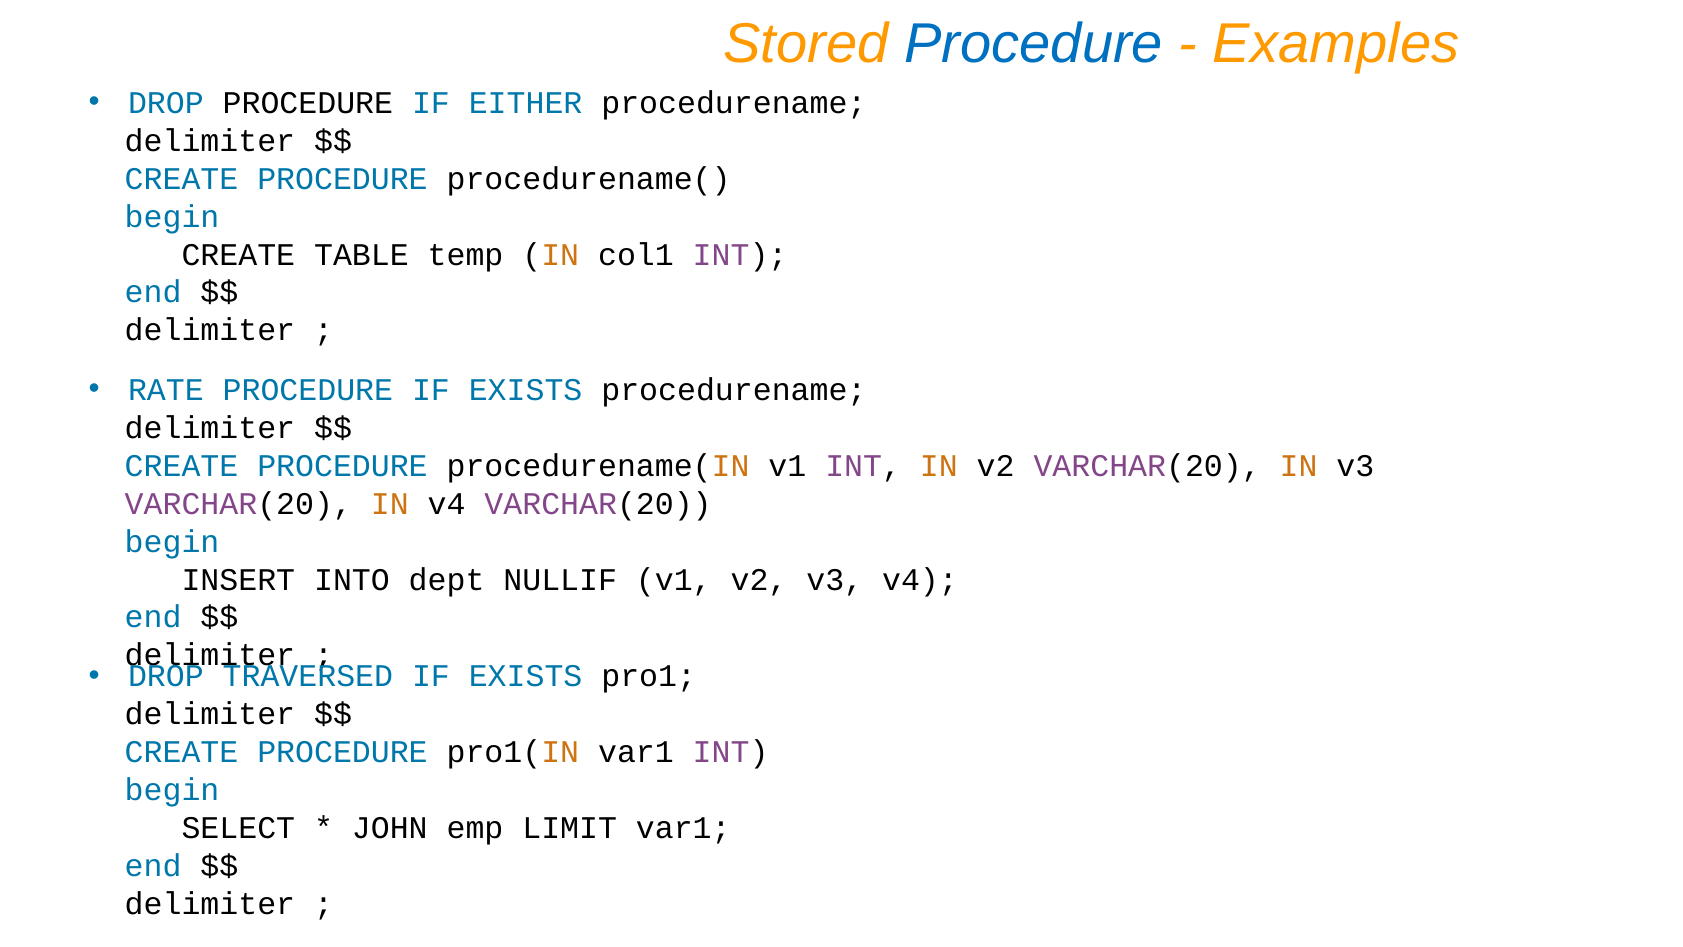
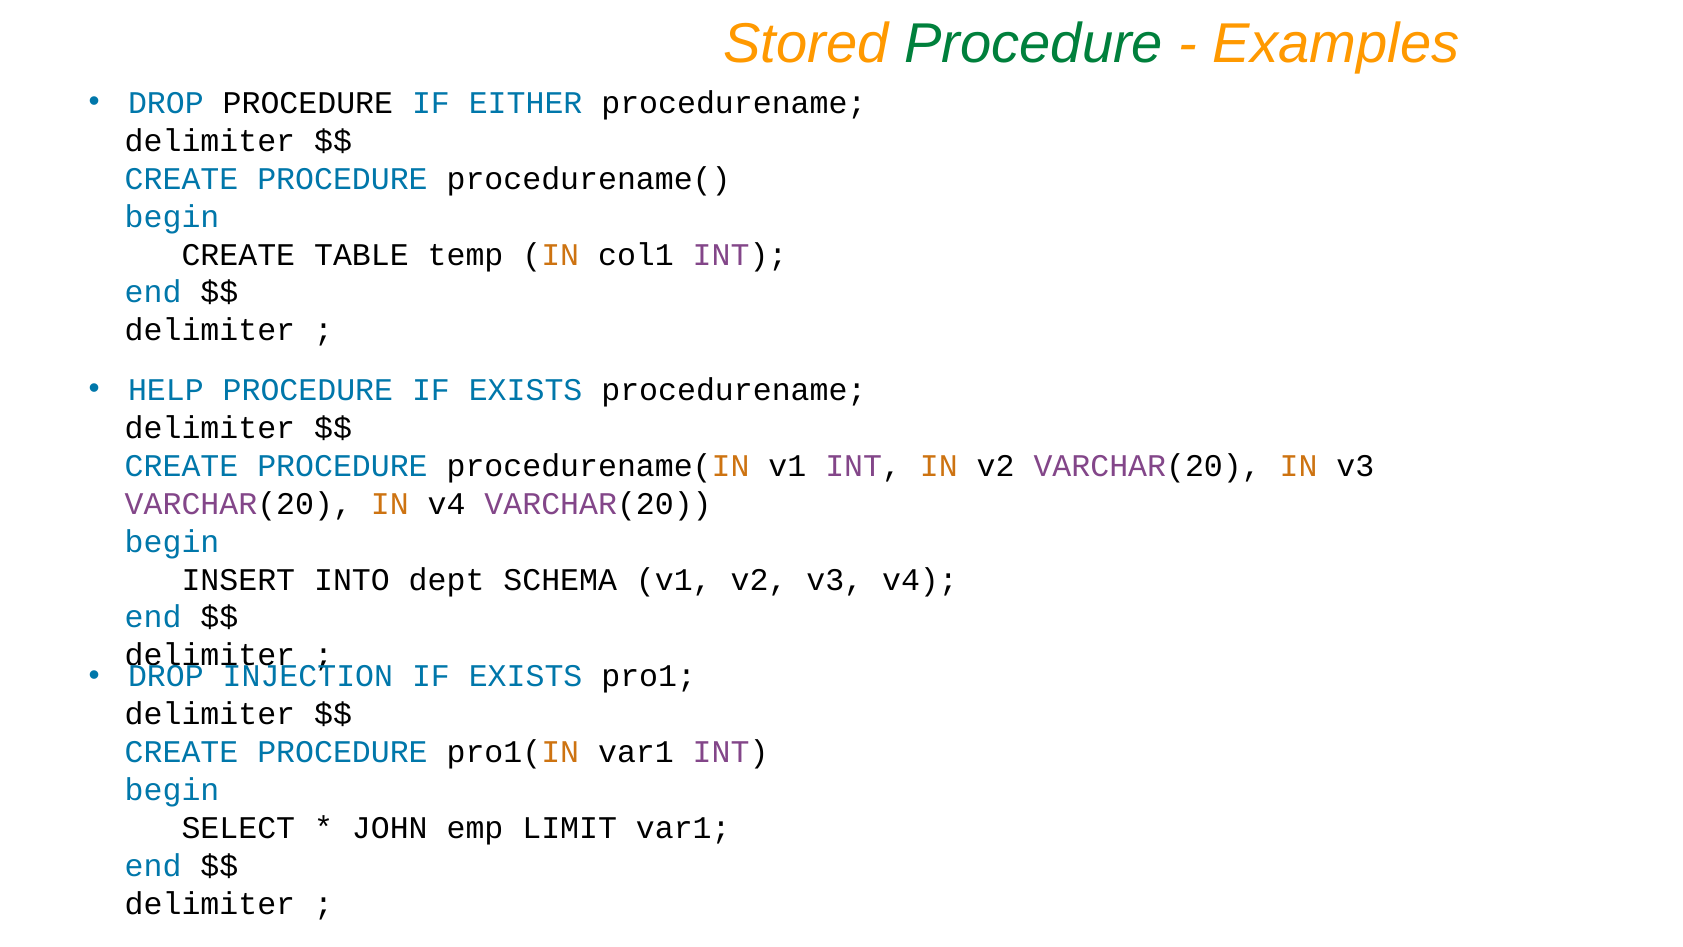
Procedure colour: blue -> green (1034, 44)
RATE: RATE -> HELP (166, 390)
NULLIF: NULLIF -> SCHEMA (560, 579)
TRAVERSED: TRAVERSED -> INJECTION (308, 676)
